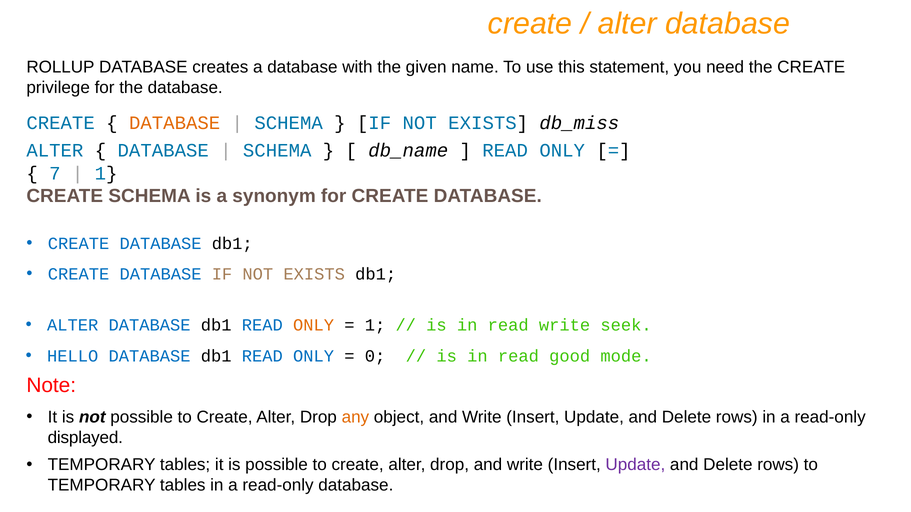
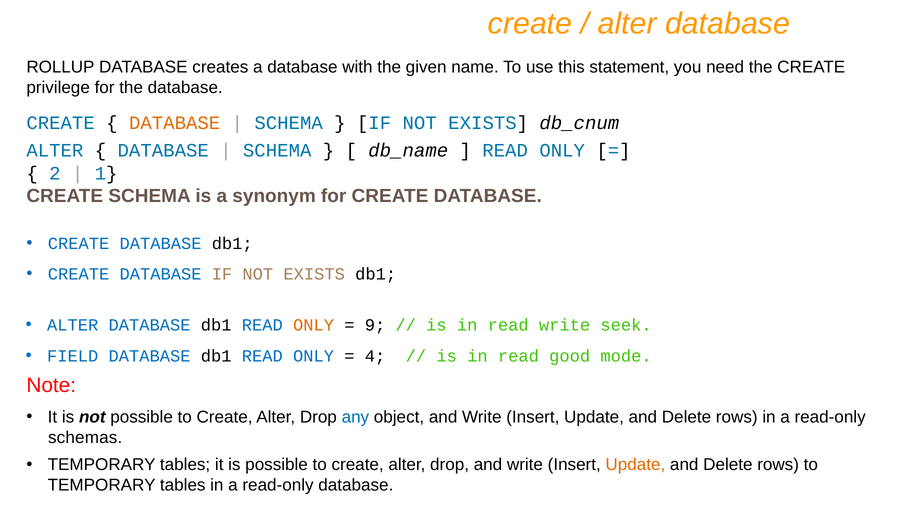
db_miss: db_miss -> db_cnum (579, 123)
7: 7 -> 2 (55, 173)
1: 1 -> 9 (375, 325)
HELLO: HELLO -> FIELD (73, 356)
0: 0 -> 4 (375, 356)
any colour: orange -> blue (355, 417)
displayed: displayed -> schemas (85, 438)
Update colour: purple -> orange (635, 465)
